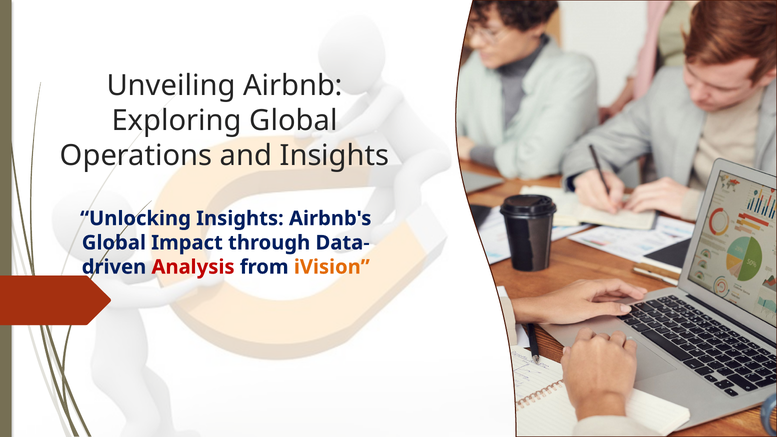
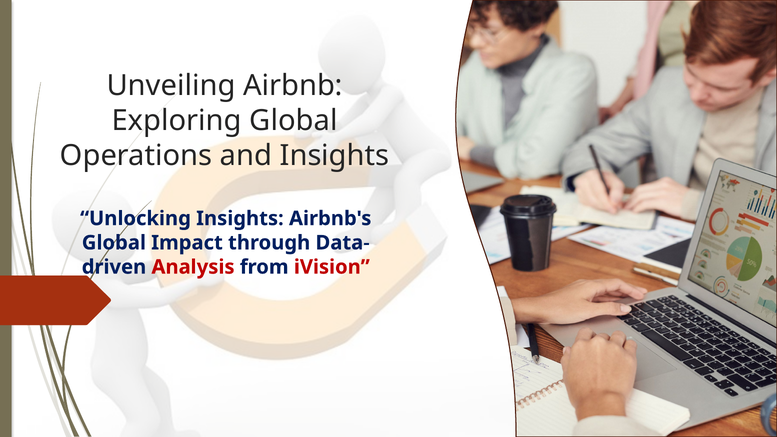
iVision colour: orange -> red (332, 267)
